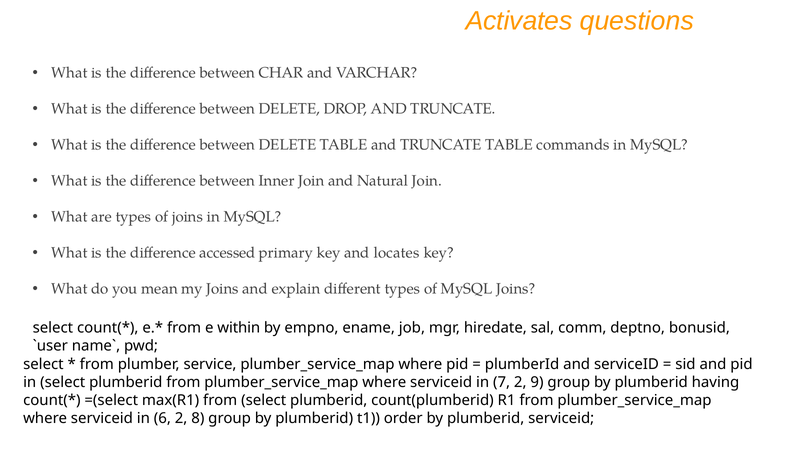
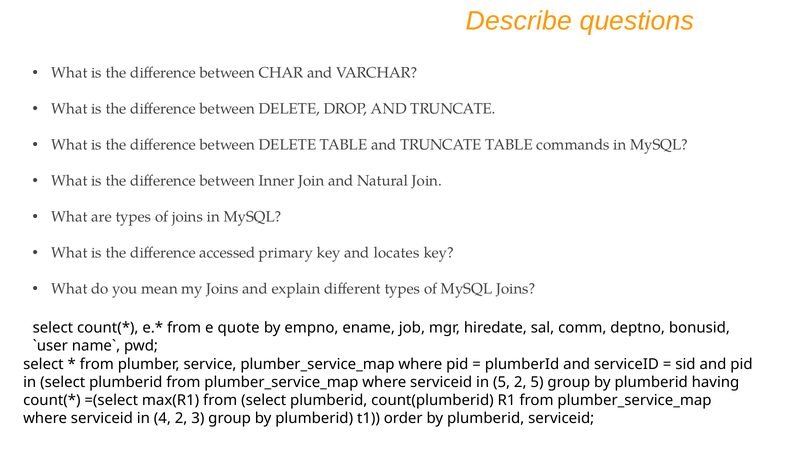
Activates: Activates -> Describe (519, 21)
within: within -> quote (239, 328)
in 7: 7 -> 5 (502, 383)
2 9: 9 -> 5 (537, 383)
6: 6 -> 4 (162, 419)
8: 8 -> 3 (198, 419)
